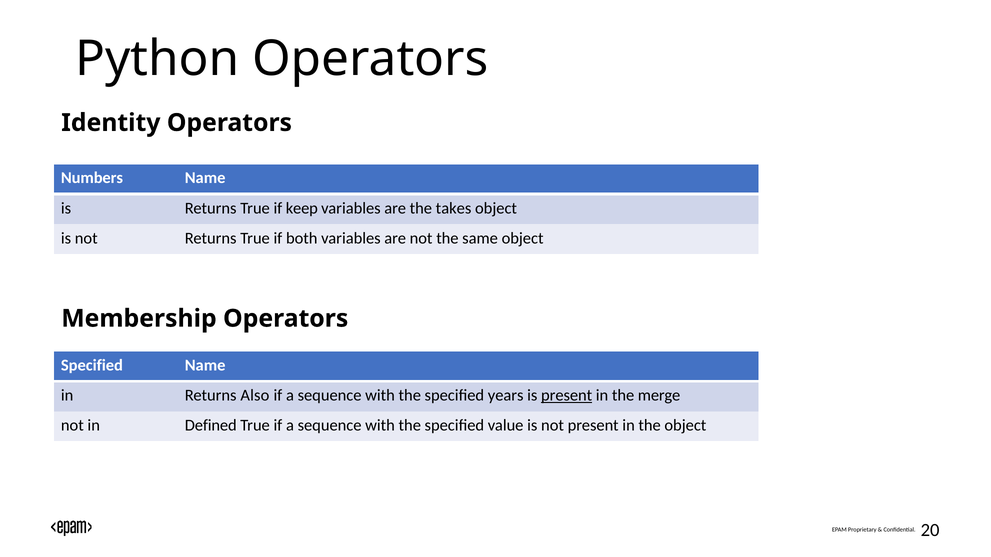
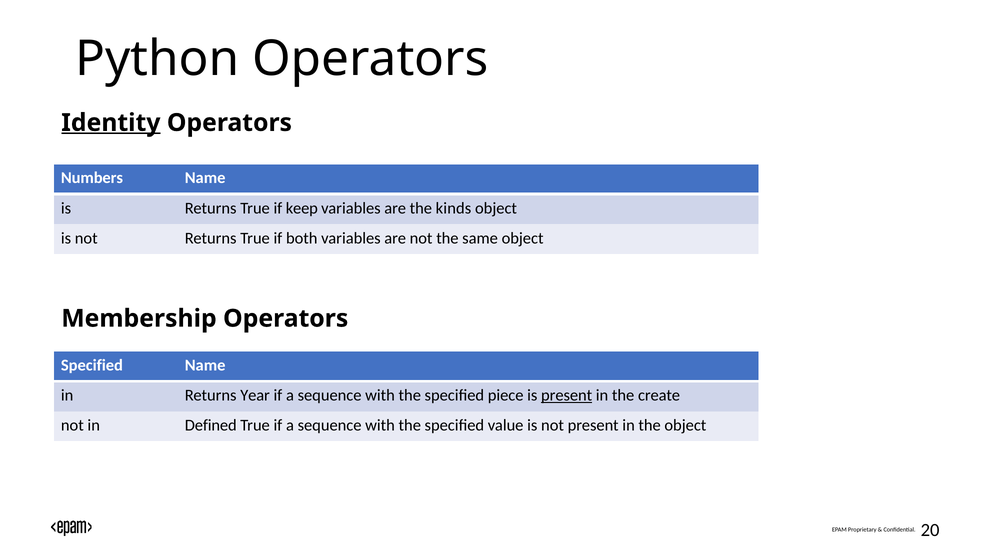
Identity underline: none -> present (111, 123)
takes: takes -> kinds (454, 208)
Also: Also -> Year (255, 396)
years: years -> piece (506, 396)
merge: merge -> create (659, 396)
